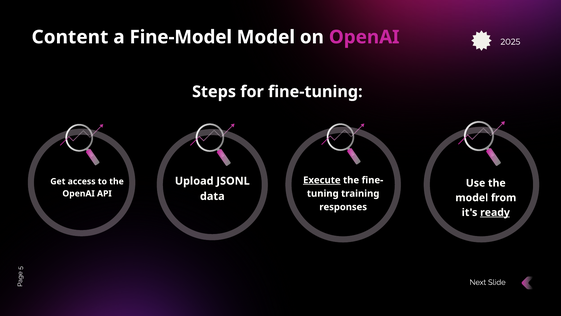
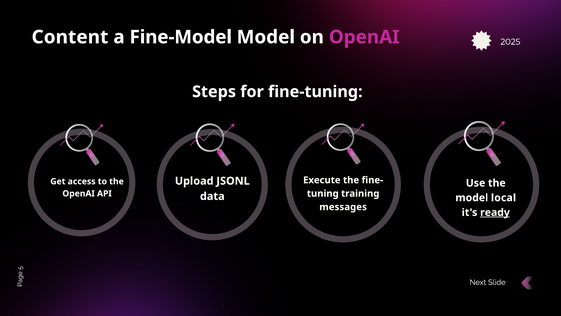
Execute underline: present -> none (322, 180)
from: from -> local (504, 197)
responses: responses -> messages (343, 207)
